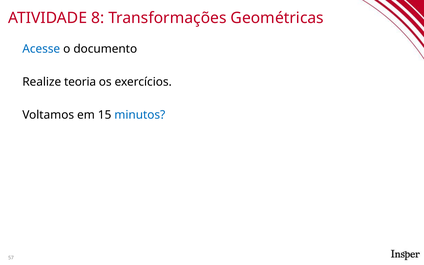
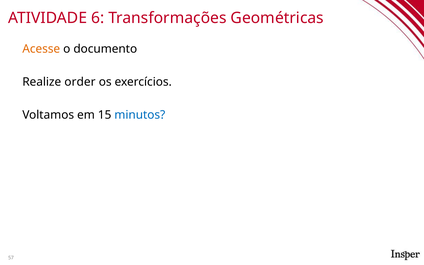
8: 8 -> 6 (98, 18)
Acesse colour: blue -> orange (41, 49)
teoria: teoria -> order (80, 82)
